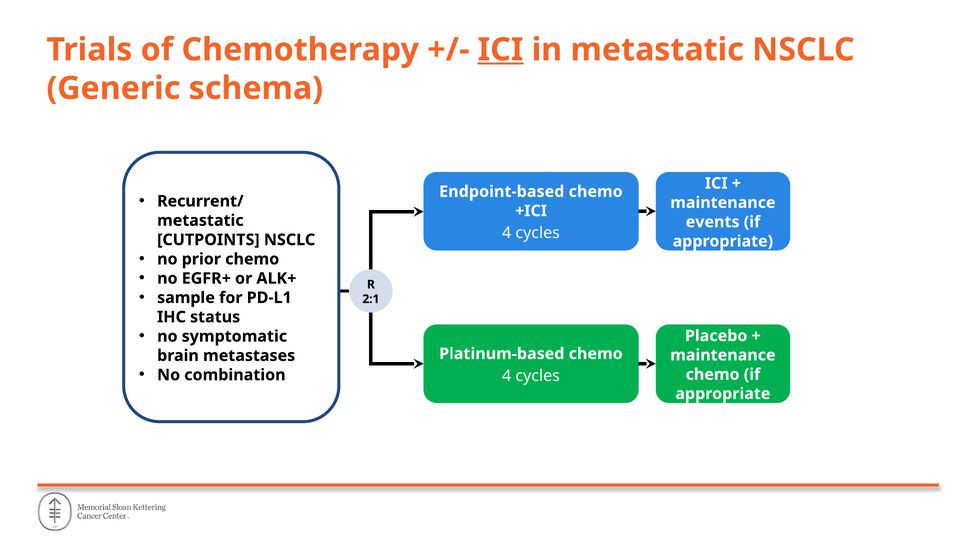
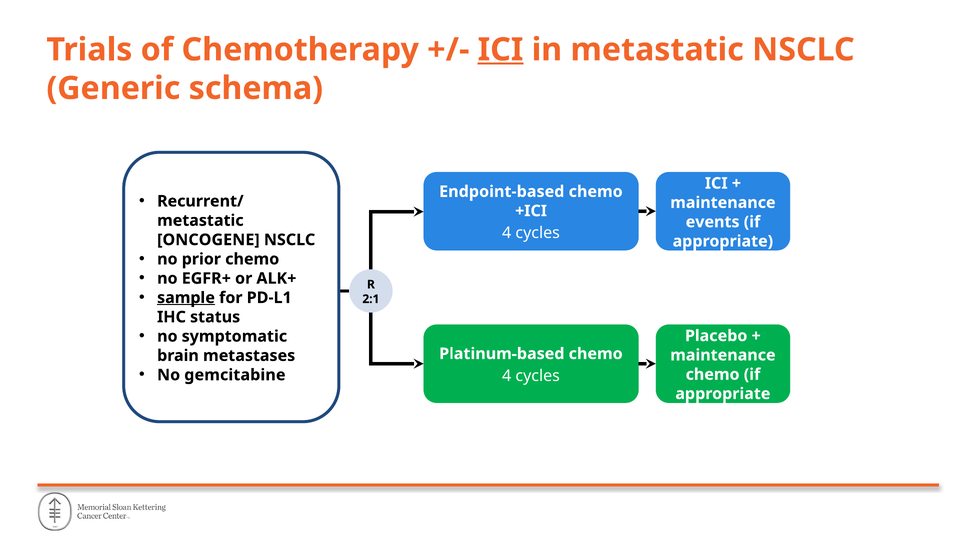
CUTPOINTS: CUTPOINTS -> ONCOGENE (208, 240)
sample underline: none -> present (186, 298)
combination: combination -> gemcitabine (235, 375)
